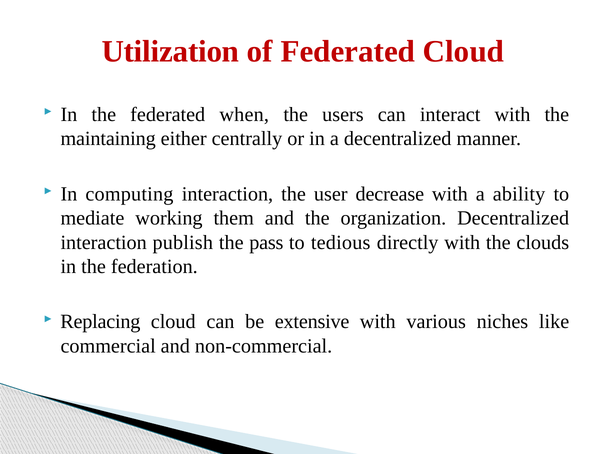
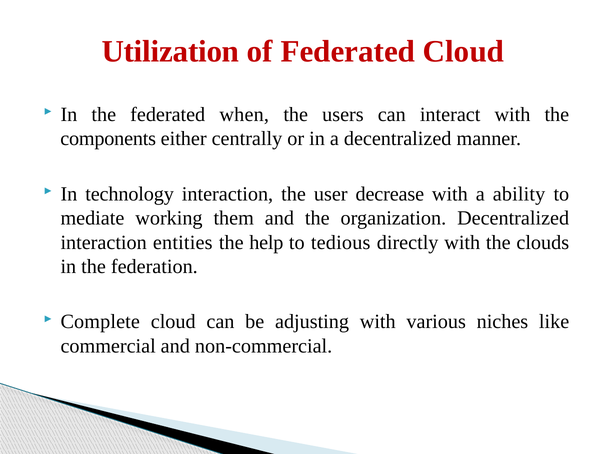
maintaining: maintaining -> components (108, 139)
computing: computing -> technology (130, 194)
publish: publish -> entities (183, 243)
pass: pass -> help (266, 243)
Replacing: Replacing -> Complete (100, 322)
extensive: extensive -> adjusting (312, 322)
